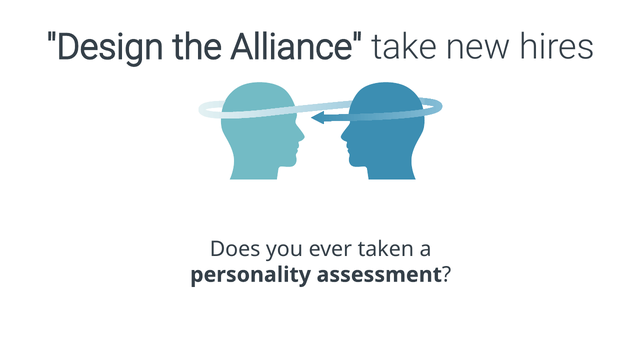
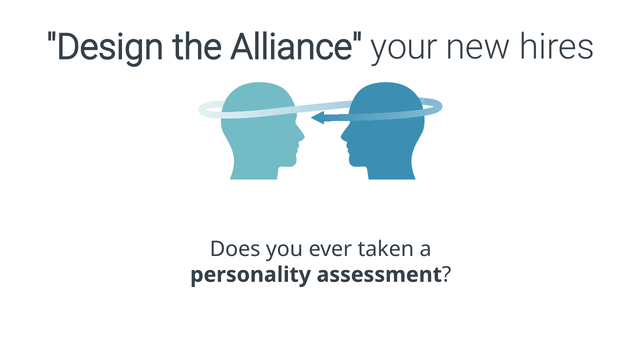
take: take -> your (404, 47)
